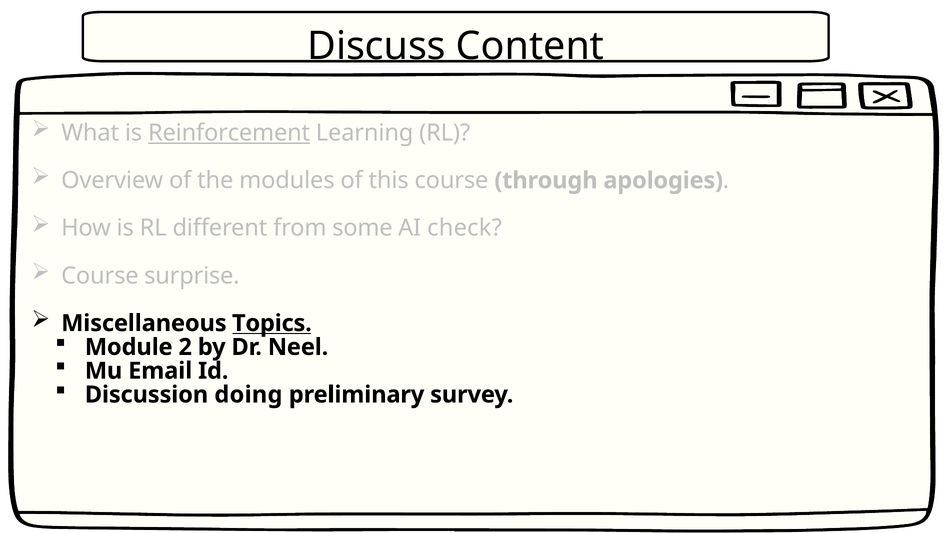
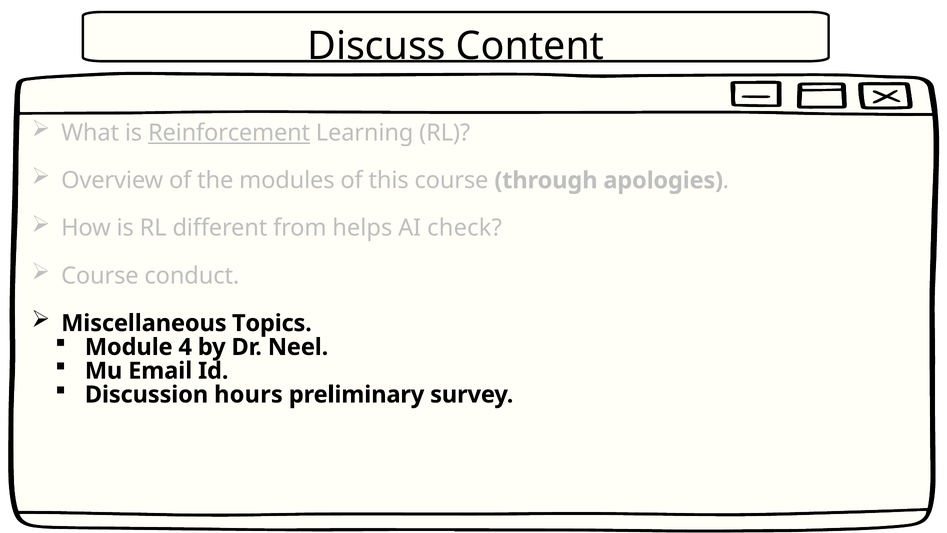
some: some -> helps (362, 228)
surprise: surprise -> conduct (192, 276)
Topics underline: present -> none (272, 323)
2: 2 -> 4 (185, 347)
doing: doing -> hours (248, 394)
